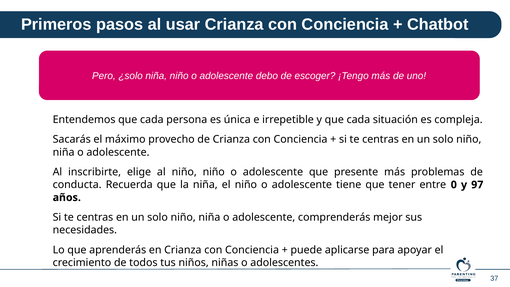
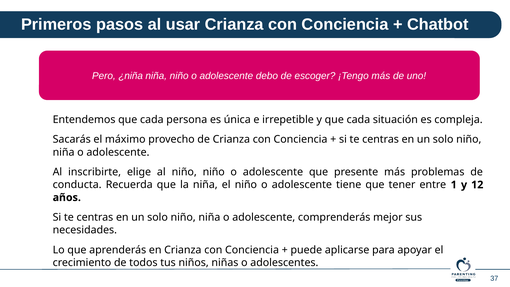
¿solo: ¿solo -> ¿niña (131, 76)
0: 0 -> 1 (454, 185)
97: 97 -> 12 (477, 185)
